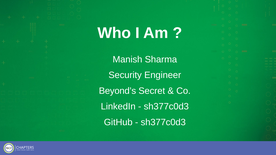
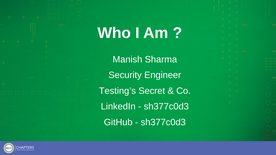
Beyond’s: Beyond’s -> Testing’s (117, 91)
